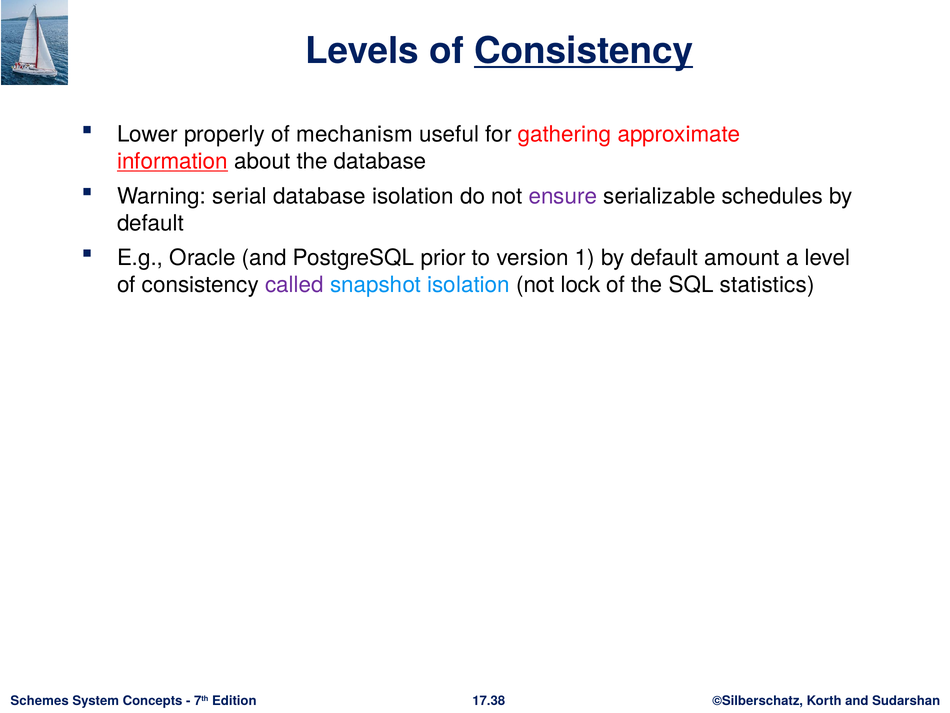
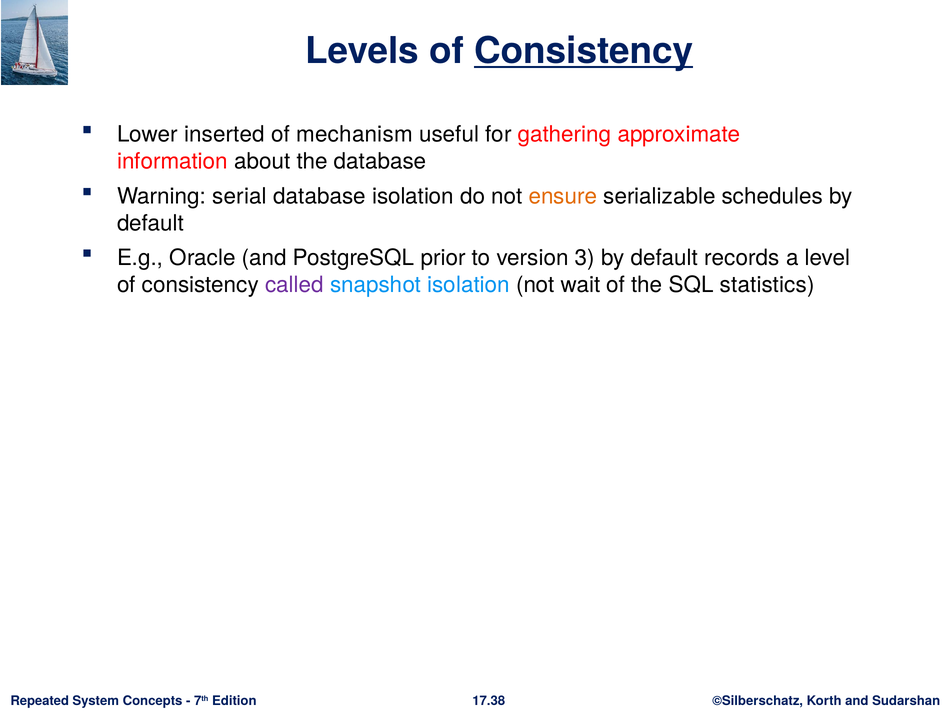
properly: properly -> inserted (224, 134)
information underline: present -> none (172, 161)
ensure colour: purple -> orange (563, 196)
1: 1 -> 3 (585, 258)
amount: amount -> records (742, 258)
lock: lock -> wait (580, 285)
Schemes: Schemes -> Repeated (40, 701)
